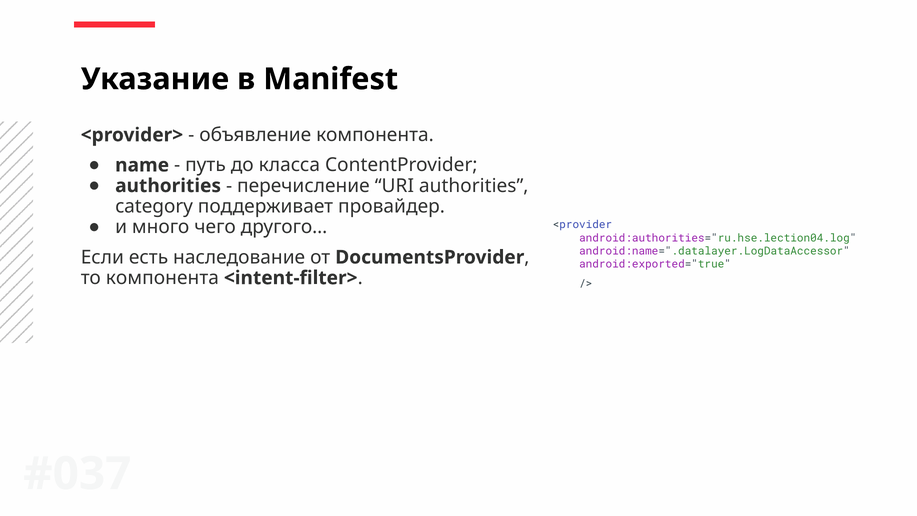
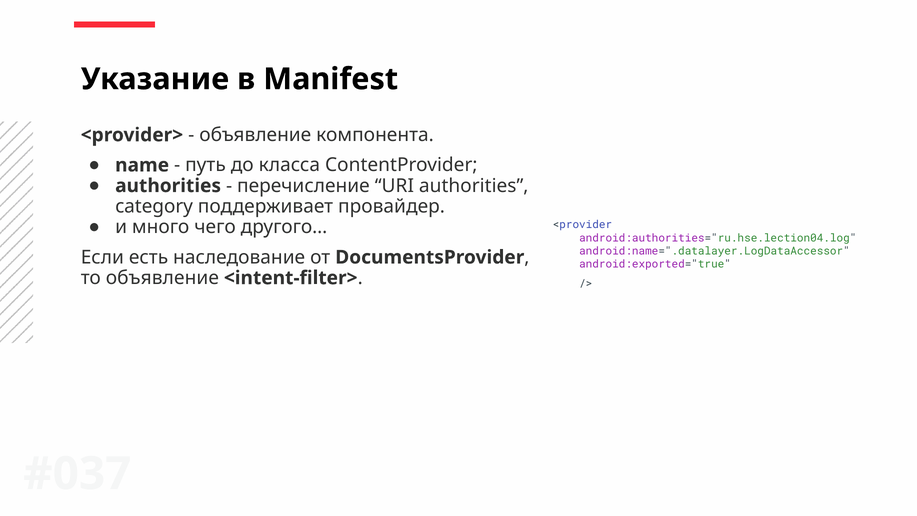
то компонента: компонента -> объявление (162, 278)
